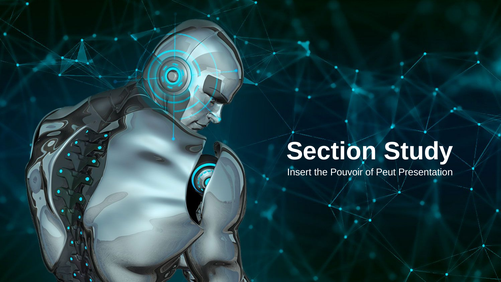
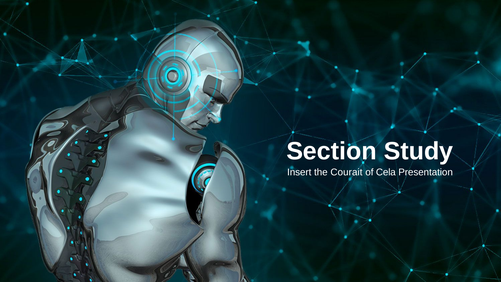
Pouvoir: Pouvoir -> Courait (346, 172)
Peut: Peut -> Cela (386, 172)
